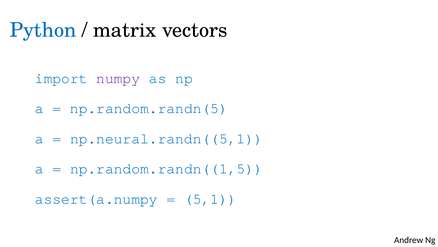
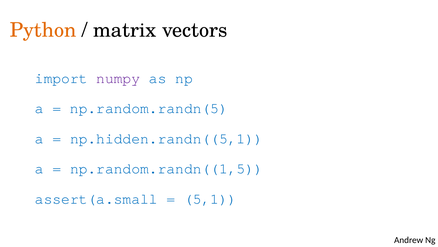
Python colour: blue -> orange (43, 30)
np.neural.randn((5,1: np.neural.randn((5,1 -> np.hidden.randn((5,1 (166, 138)
assert(a.numpy: assert(a.numpy -> assert(a.small (96, 198)
